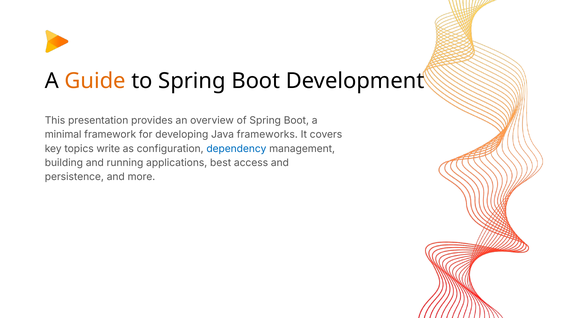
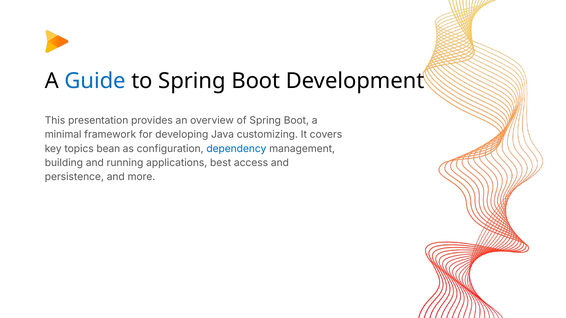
Guide colour: orange -> blue (95, 81)
frameworks: frameworks -> customizing (267, 135)
write: write -> bean (108, 149)
